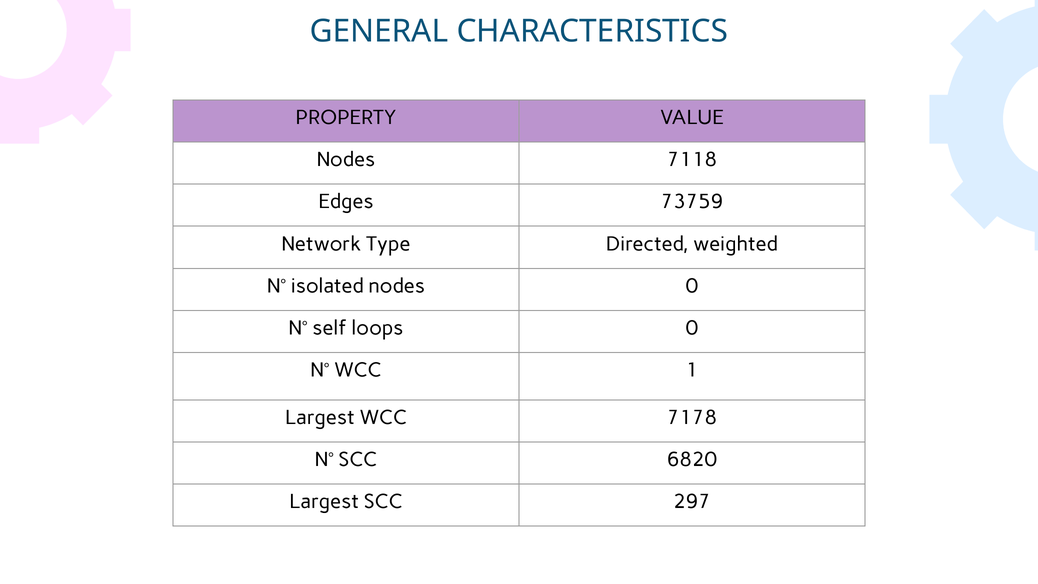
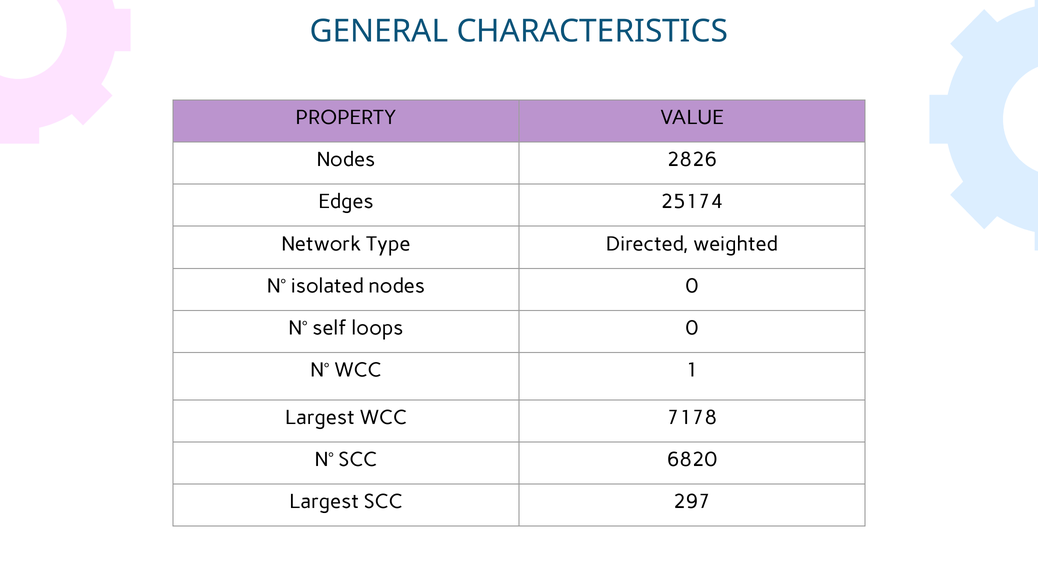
7118: 7118 -> 2826 (692, 160)
73759: 73759 -> 25174 (692, 202)
